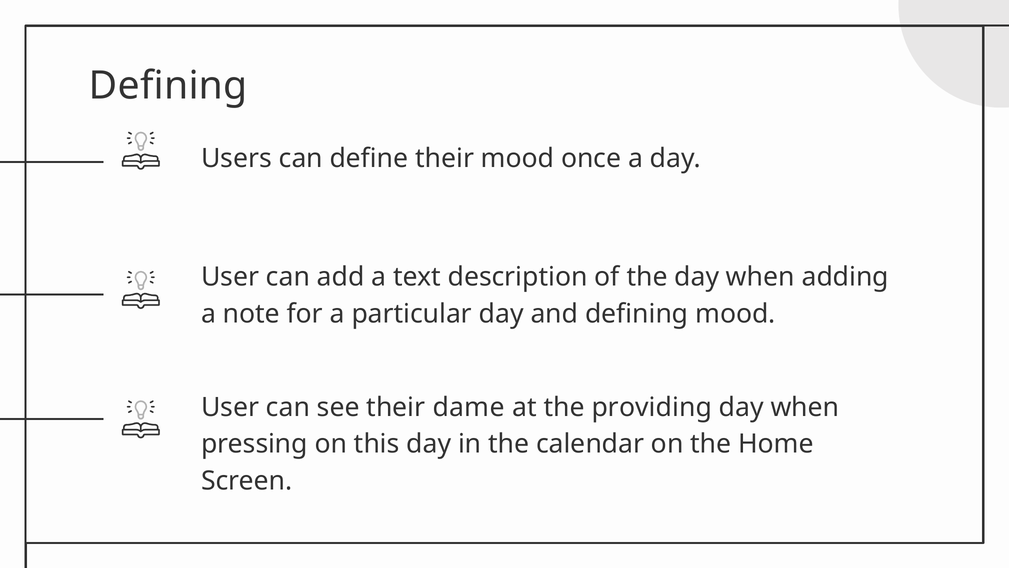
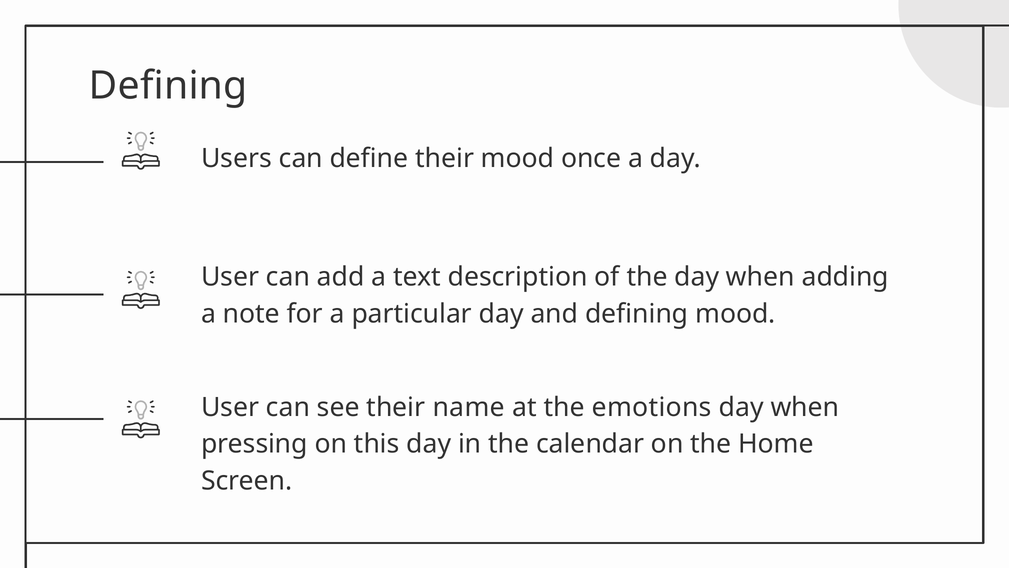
dame: dame -> name (469, 407)
providing: providing -> emotions (652, 407)
